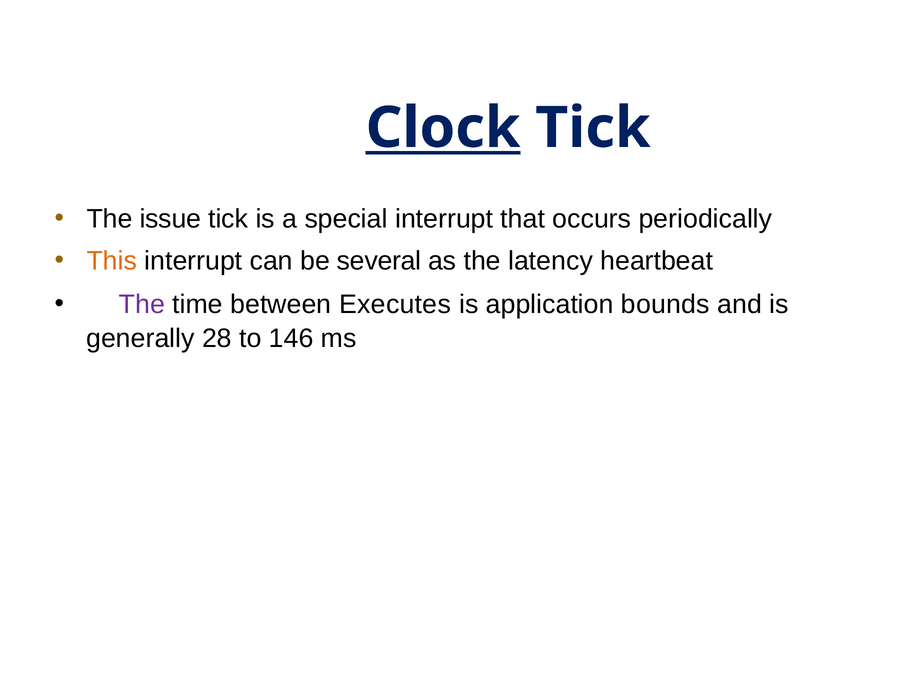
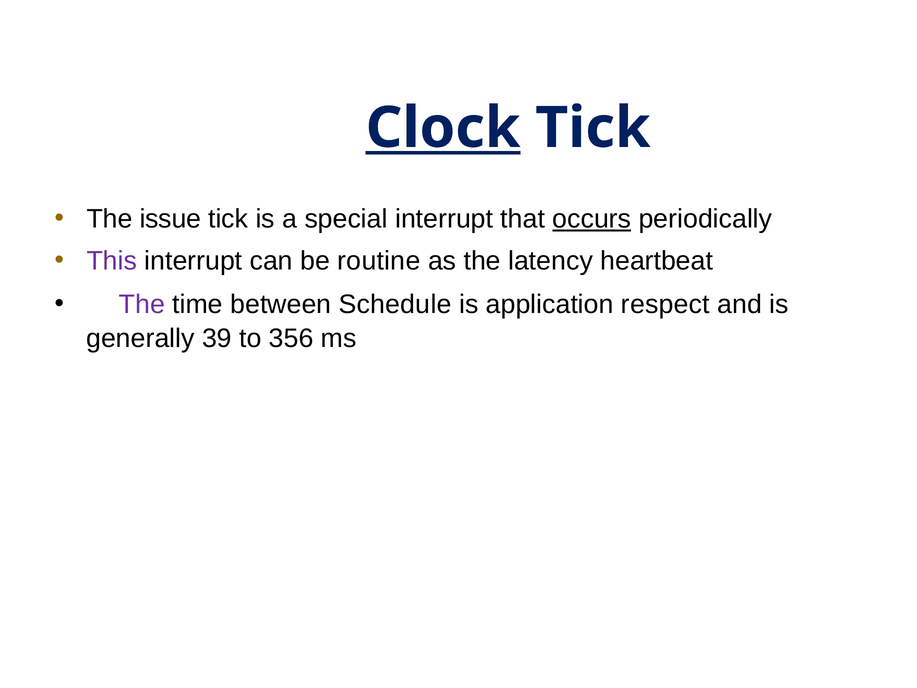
occurs underline: none -> present (592, 219)
This colour: orange -> purple (112, 261)
several: several -> routine (379, 261)
Executes: Executes -> Schedule (395, 304)
bounds: bounds -> respect (665, 304)
28: 28 -> 39 (217, 338)
146: 146 -> 356 (291, 338)
